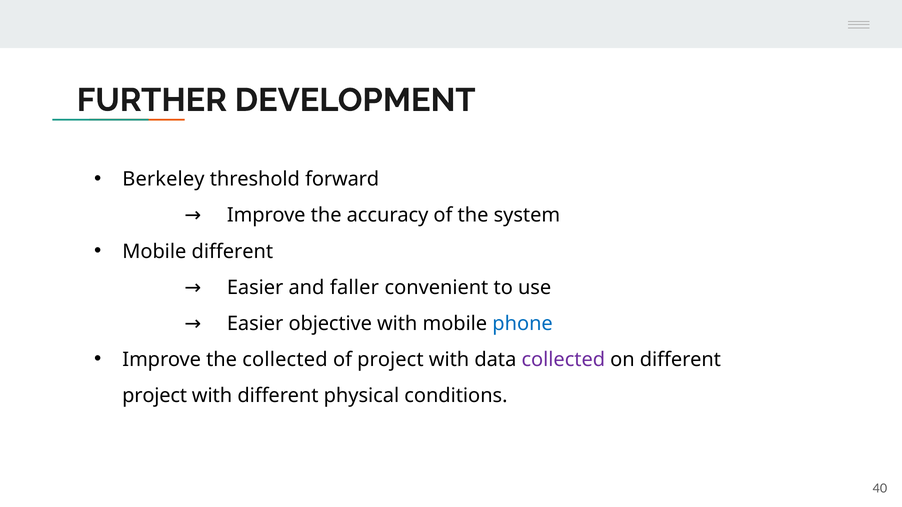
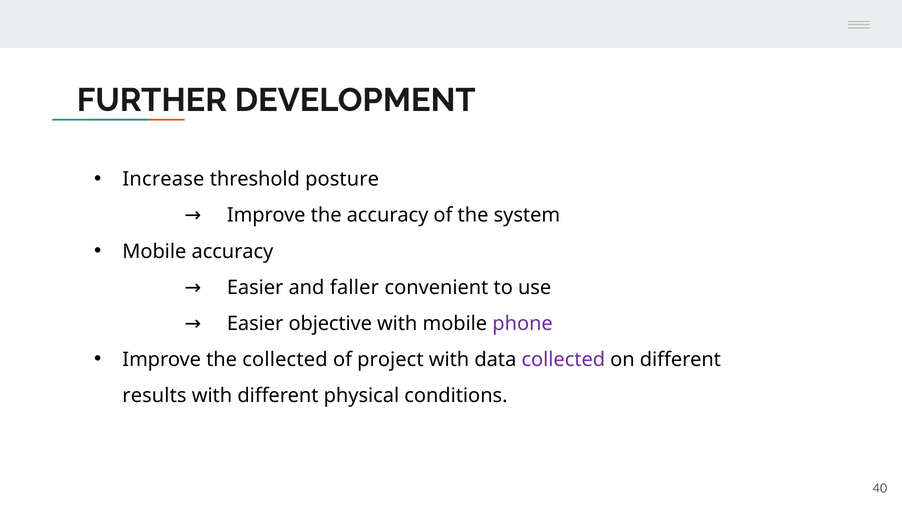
Berkeley: Berkeley -> Increase (163, 180)
forward: forward -> posture (342, 180)
Mobile different: different -> accuracy (232, 252)
phone colour: blue -> purple (523, 324)
project: project -> results (154, 396)
